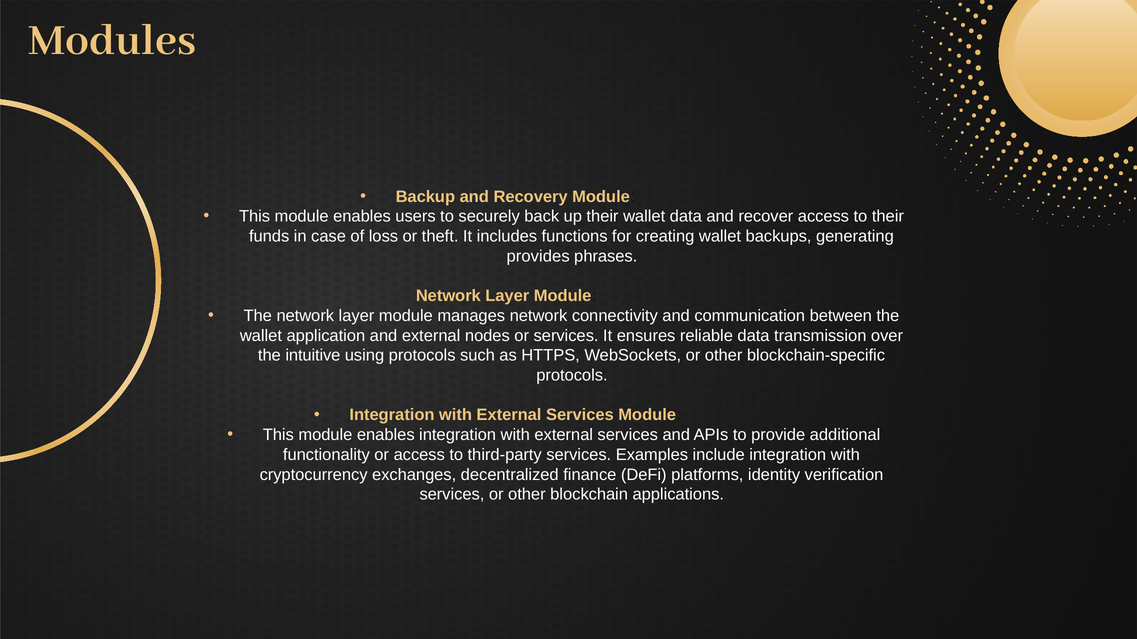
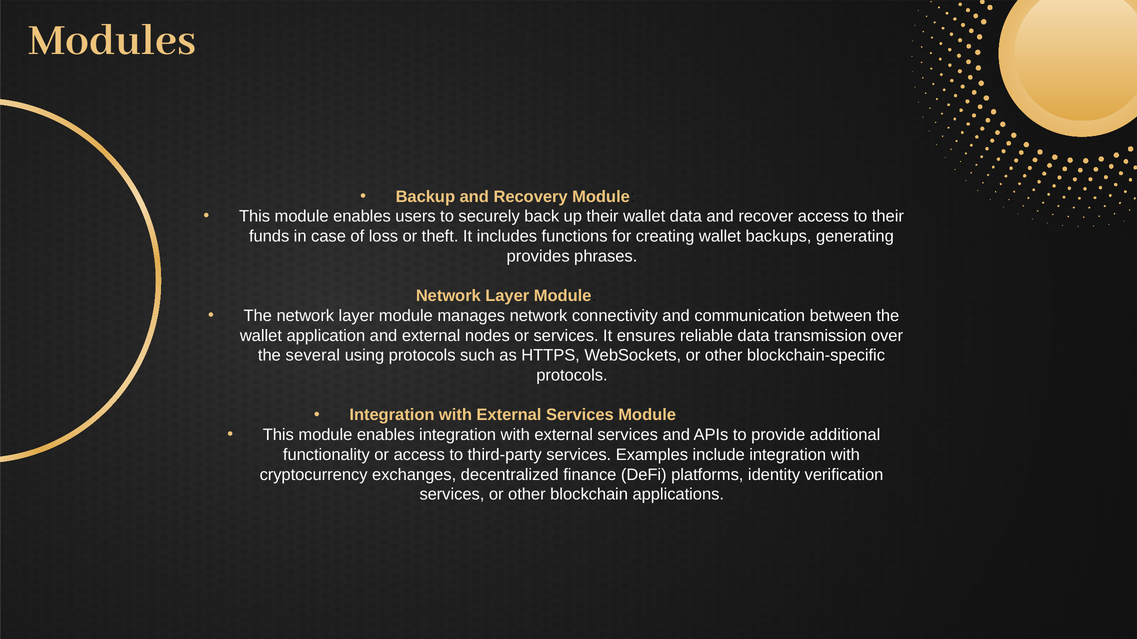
intuitive: intuitive -> several (313, 356)
